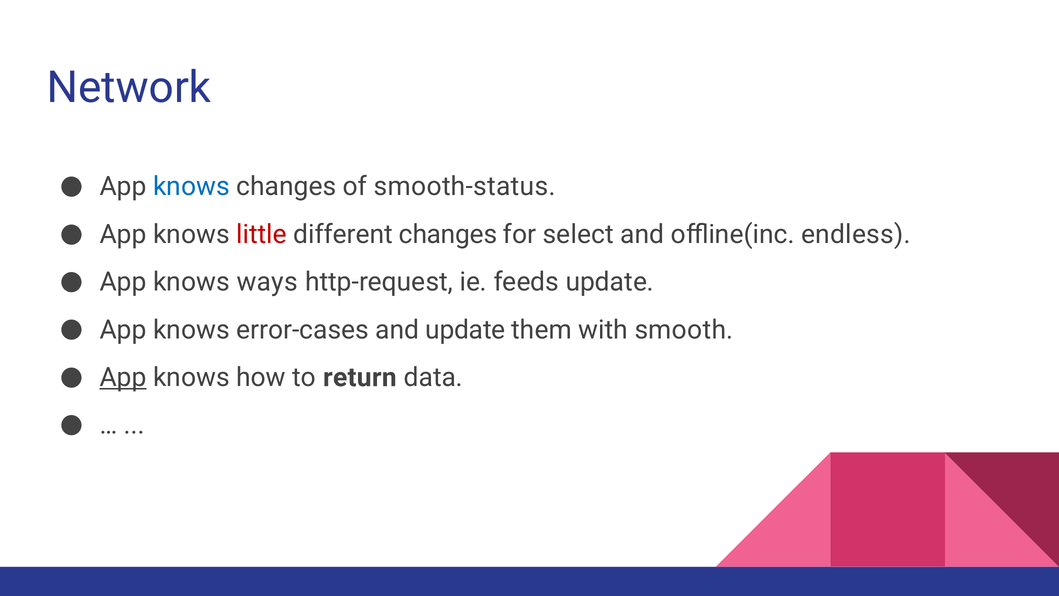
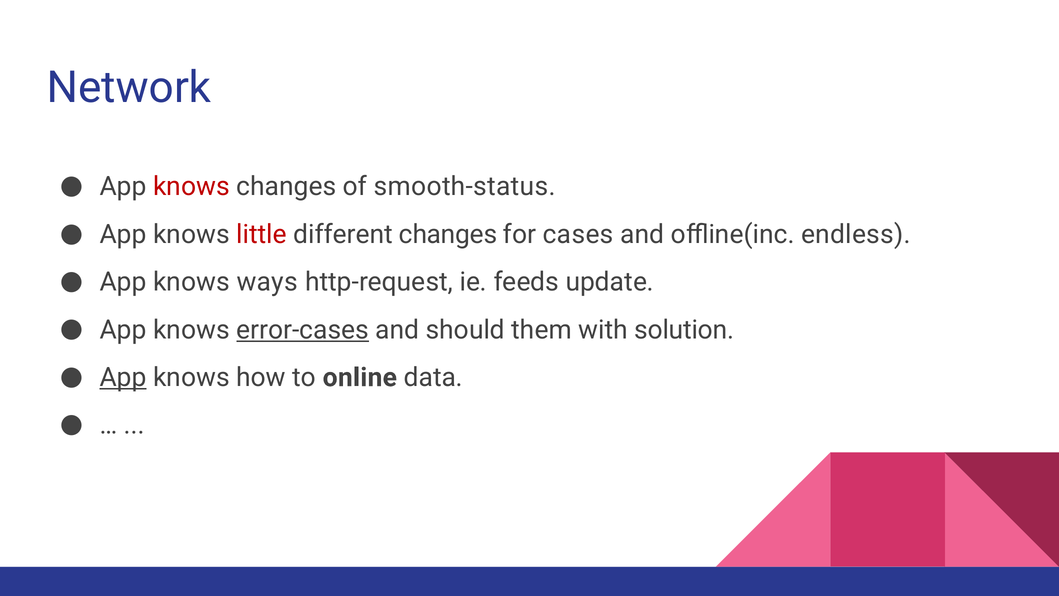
knows colour: blue -> red (191, 187)
select: select -> cases (578, 234)
error-cases underline: none -> present (303, 330)
and update: update -> should (465, 330)
smooth: smooth -> solution (684, 330)
return: return -> online (360, 377)
